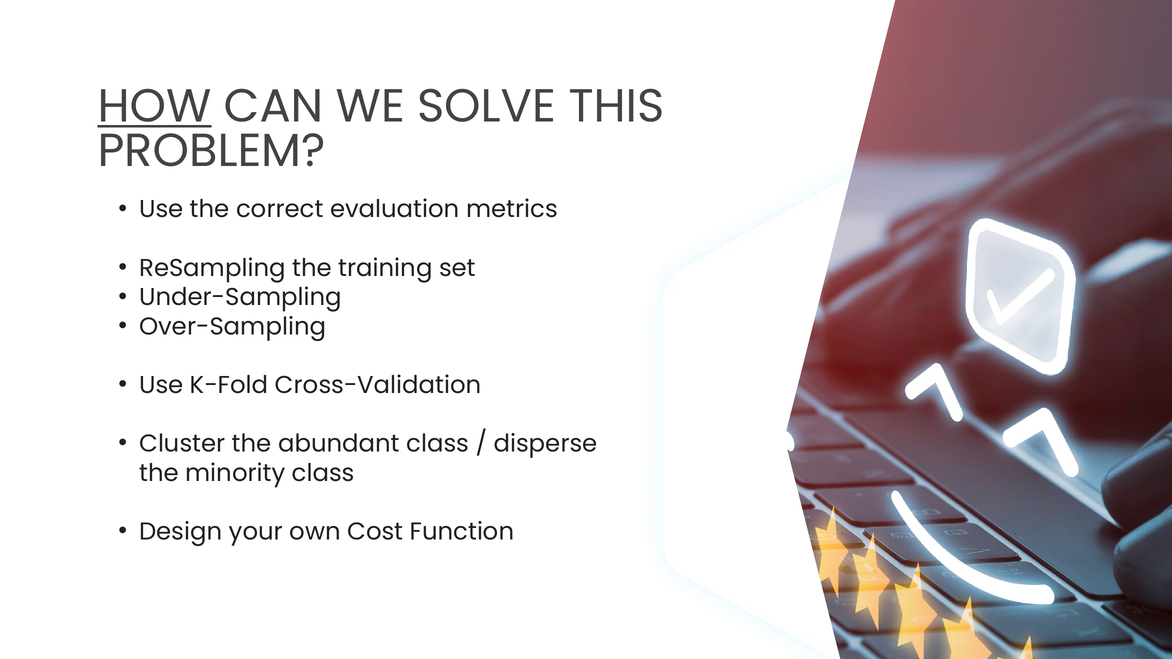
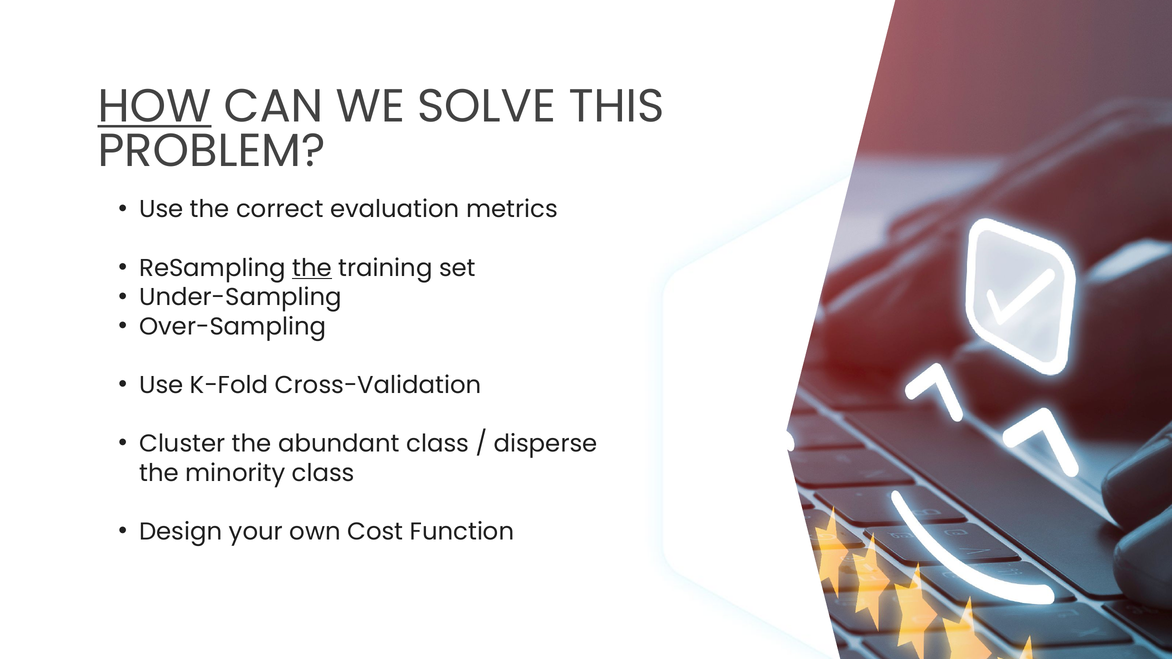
the underline: none -> present (312, 268)
